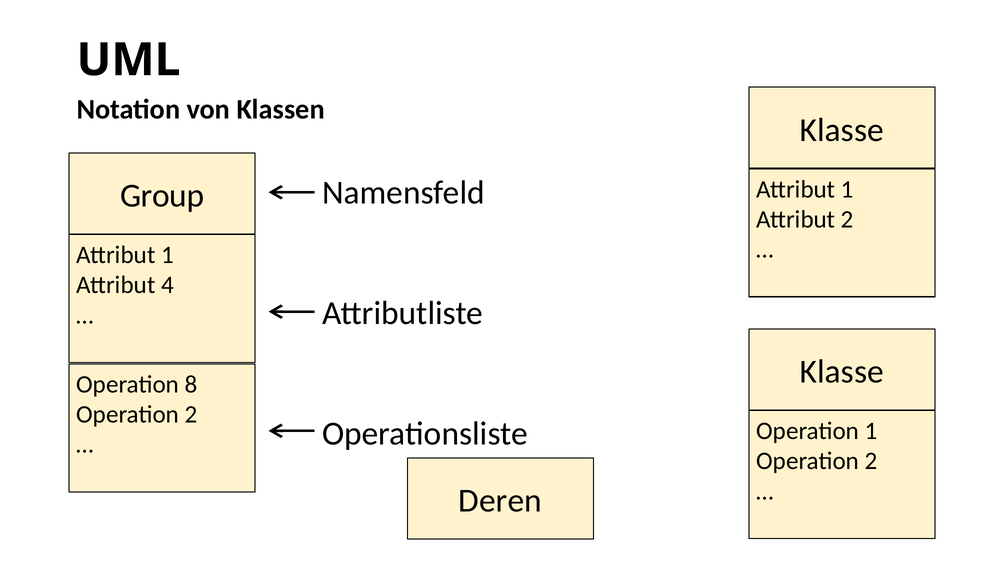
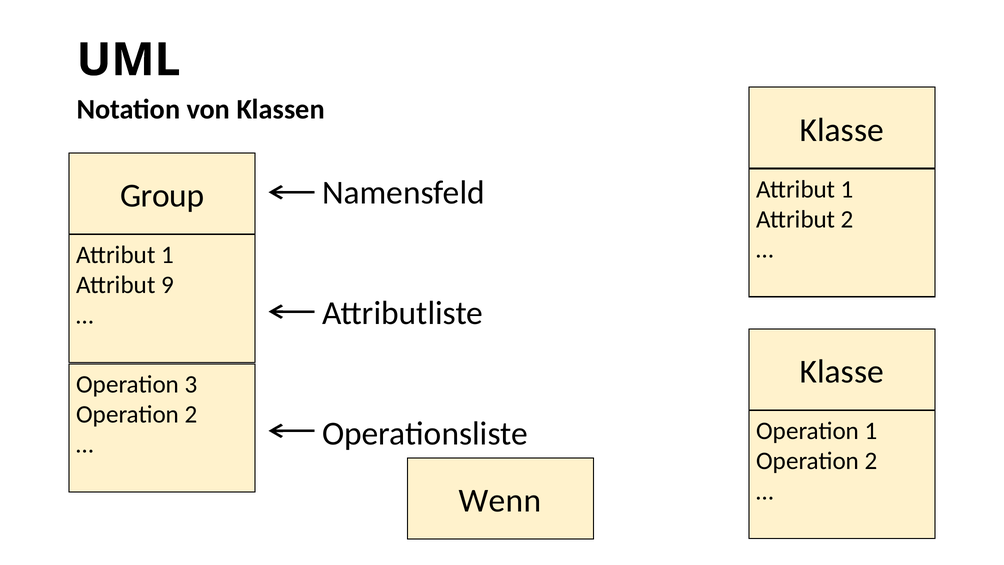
4: 4 -> 9 (167, 285)
8: 8 -> 3 (191, 384)
Deren: Deren -> Wenn (500, 501)
